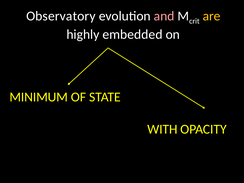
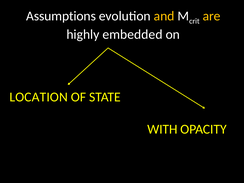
Observatory: Observatory -> Assumptions (61, 16)
and colour: pink -> yellow (164, 16)
MINIMUM: MINIMUM -> LOCATION (39, 97)
